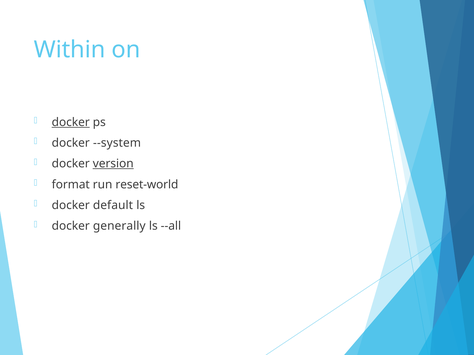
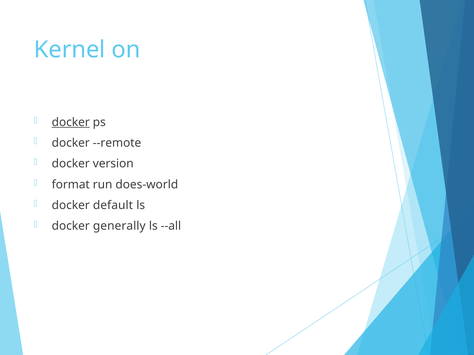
Within: Within -> Kernel (70, 50)
--system: --system -> --remote (117, 143)
version underline: present -> none (113, 164)
reset-world: reset-world -> does-world (147, 185)
